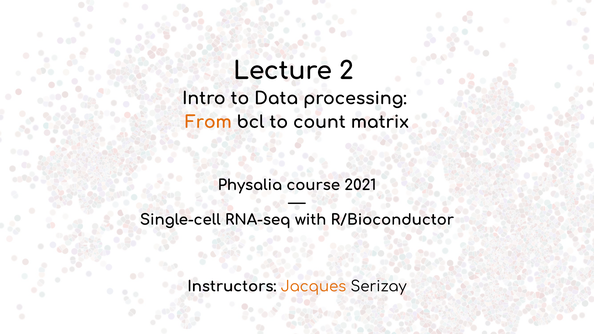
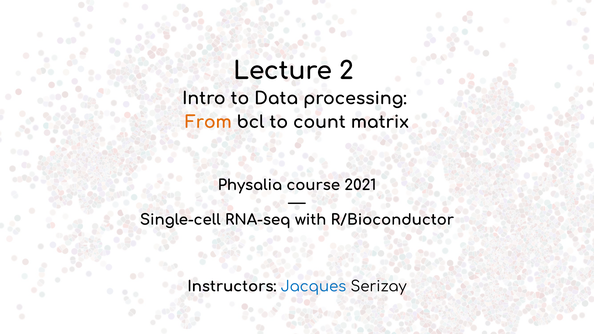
Jacques colour: orange -> blue (313, 287)
